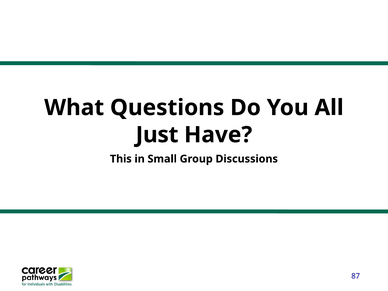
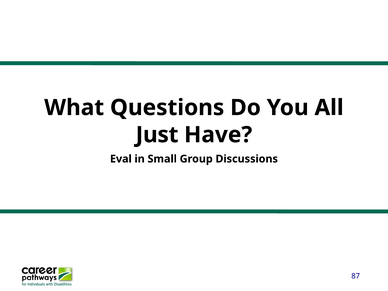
This: This -> Eval (121, 159)
